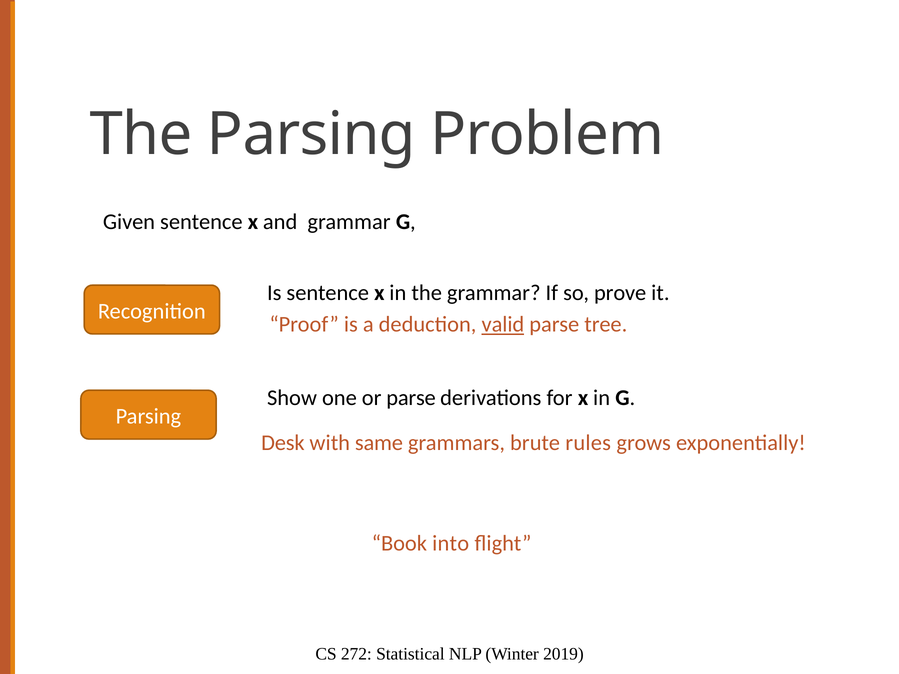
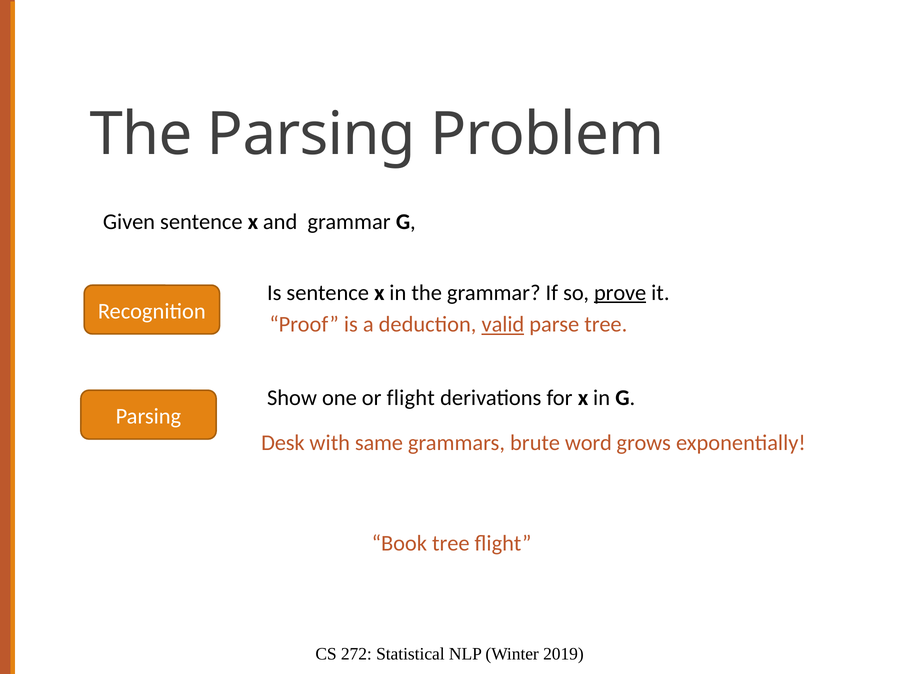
prove underline: none -> present (620, 293)
or parse: parse -> flight (411, 398)
rules: rules -> word (588, 443)
Book into: into -> tree (451, 543)
